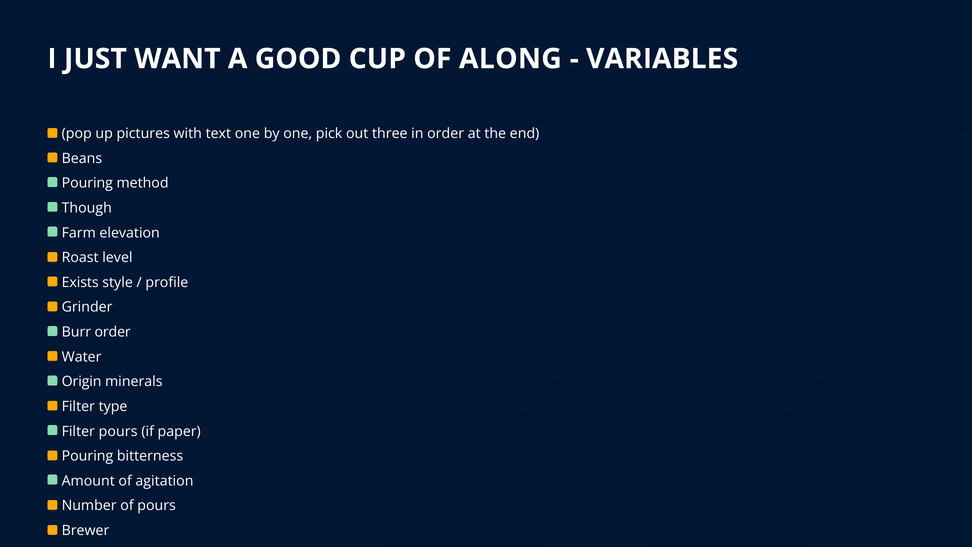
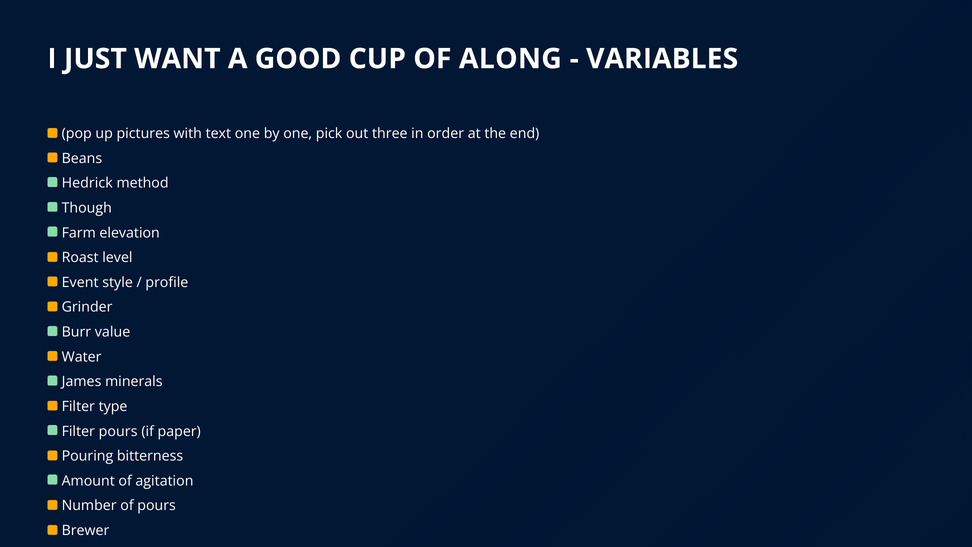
Pouring: Pouring -> Hedrick (87, 183)
Exists: Exists -> Event (80, 282)
Burr order: order -> value (113, 332)
Origin: Origin -> James (82, 382)
